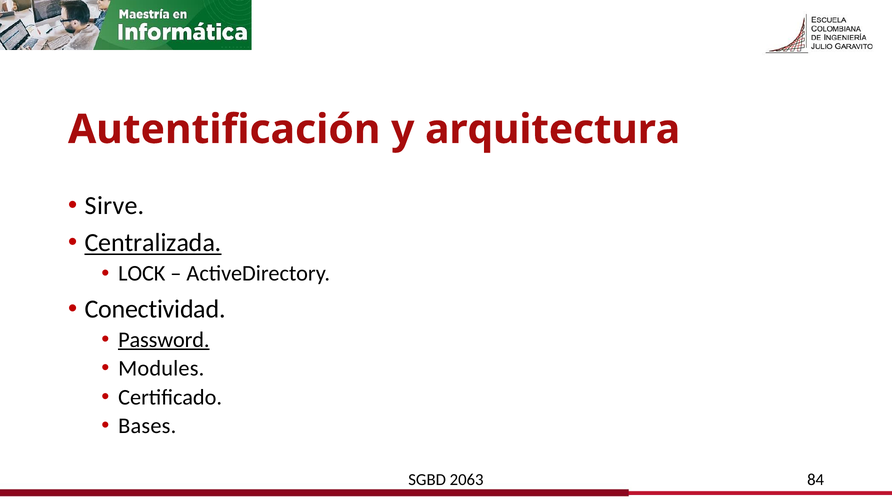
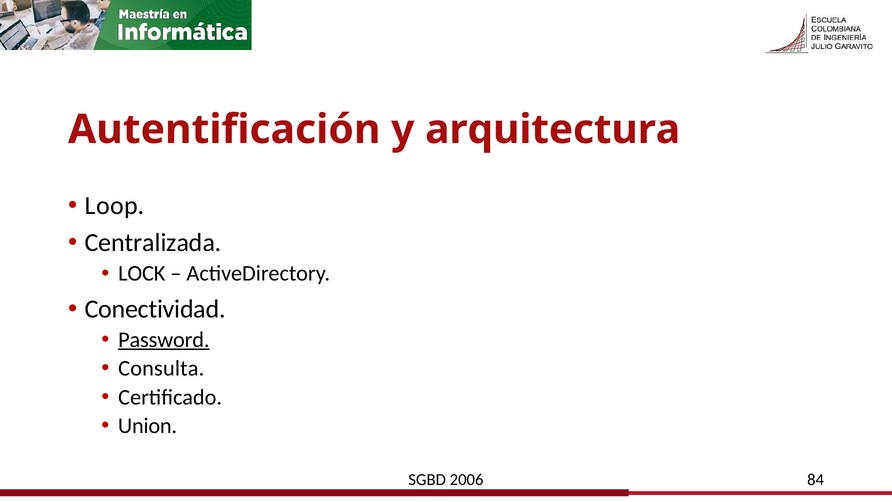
Sirve: Sirve -> Loop (115, 205)
Centralizada underline: present -> none (153, 243)
Modules: Modules -> Consulta (161, 368)
Bases: Bases -> Union (148, 426)
2063: 2063 -> 2006 (467, 480)
